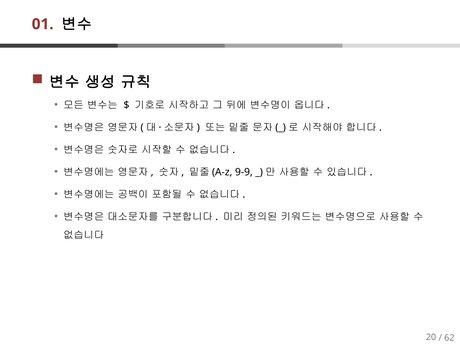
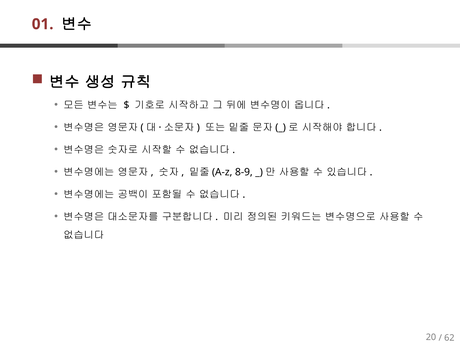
9-9: 9-9 -> 8-9 (244, 172)
